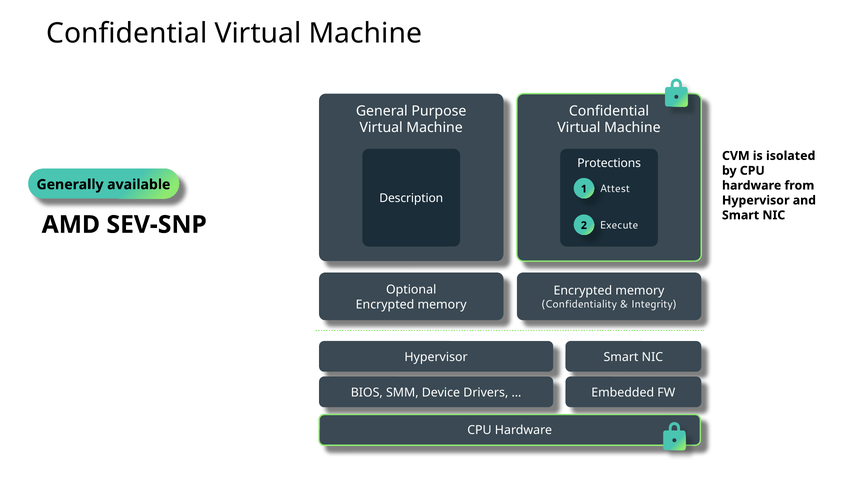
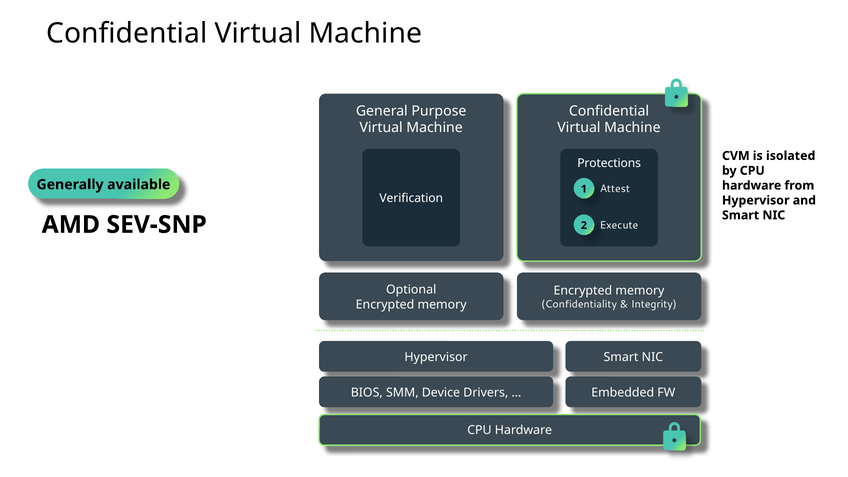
Description: Description -> Verification (411, 198)
